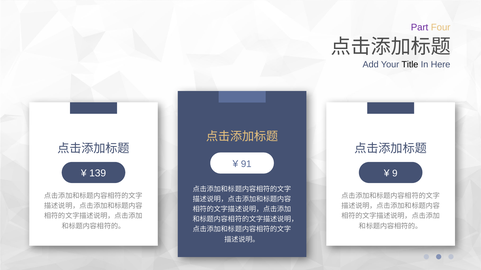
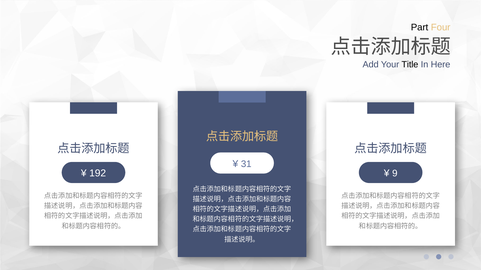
Part colour: purple -> black (420, 27)
91: 91 -> 31 (246, 164)
139: 139 -> 192 (98, 174)
